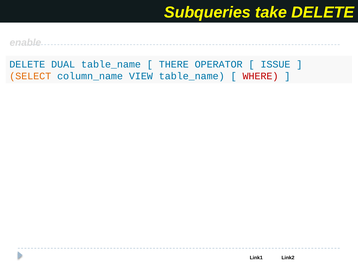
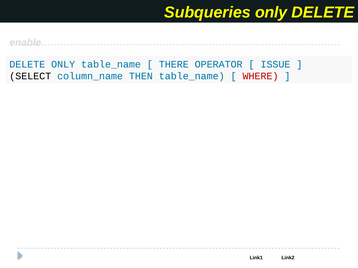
Subqueries take: take -> only (271, 12)
DELETE DUAL: DUAL -> ONLY (63, 64)
SELECT colour: orange -> black (30, 76)
VIEW: VIEW -> THEN (141, 76)
